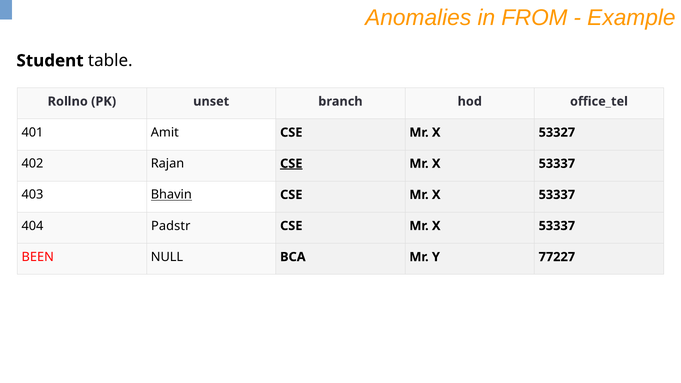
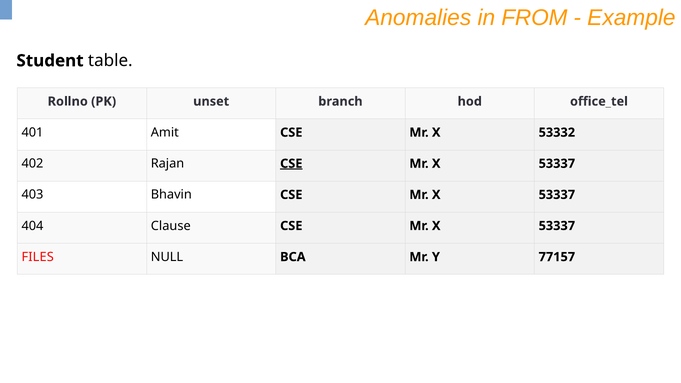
53327: 53327 -> 53332 (557, 133)
Bhavin underline: present -> none (171, 195)
Padstr: Padstr -> Clause (171, 226)
BEEN: BEEN -> FILES (38, 257)
77227: 77227 -> 77157 (557, 257)
